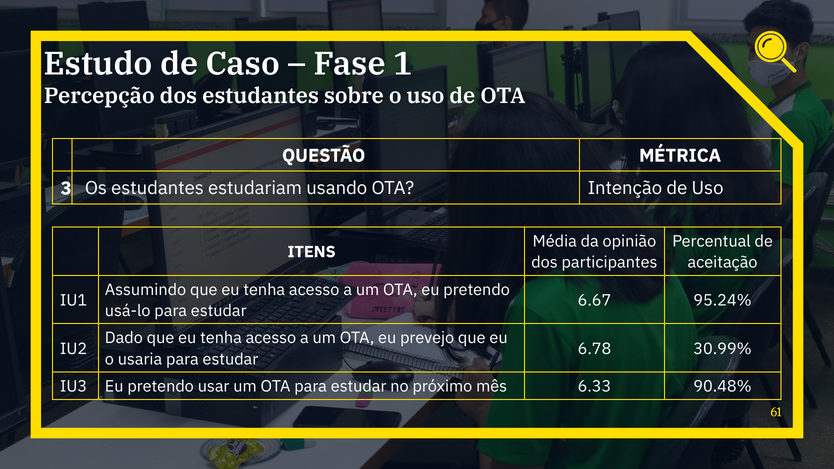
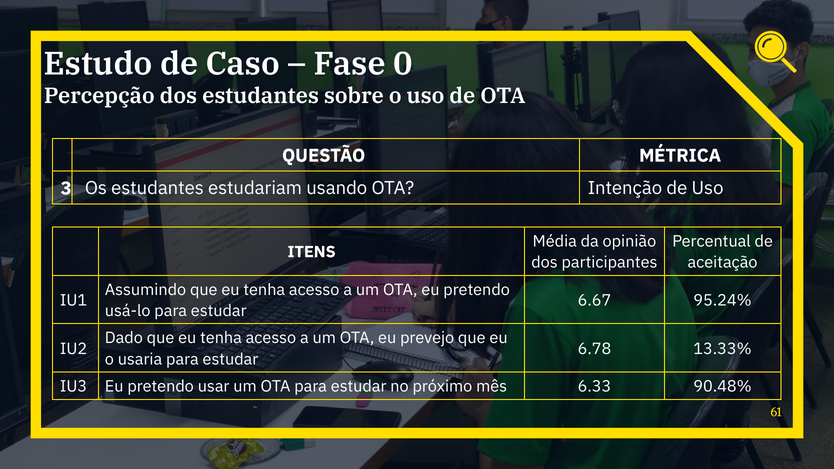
1: 1 -> 0 (403, 64)
30.99%: 30.99% -> 13.33% (723, 349)
